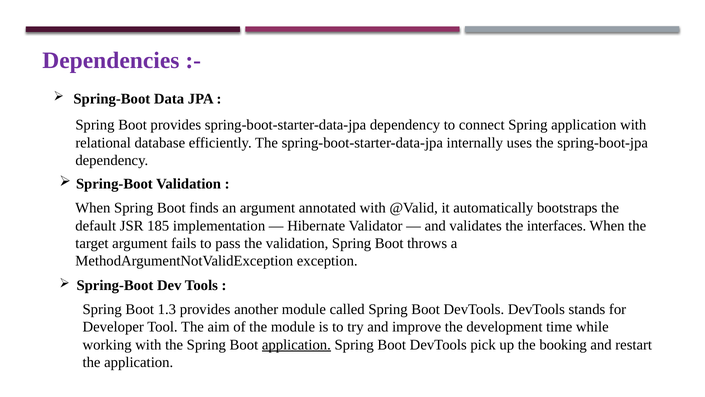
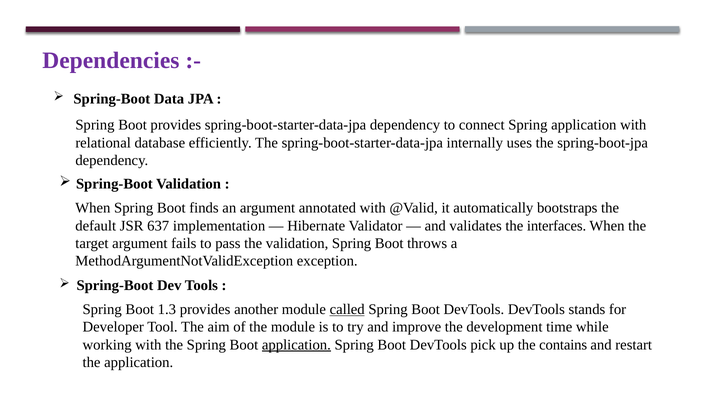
185: 185 -> 637 (158, 225)
called underline: none -> present (347, 309)
booking: booking -> contains (563, 344)
